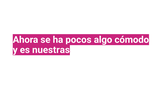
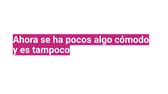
nuestras: nuestras -> tampoco (51, 50)
